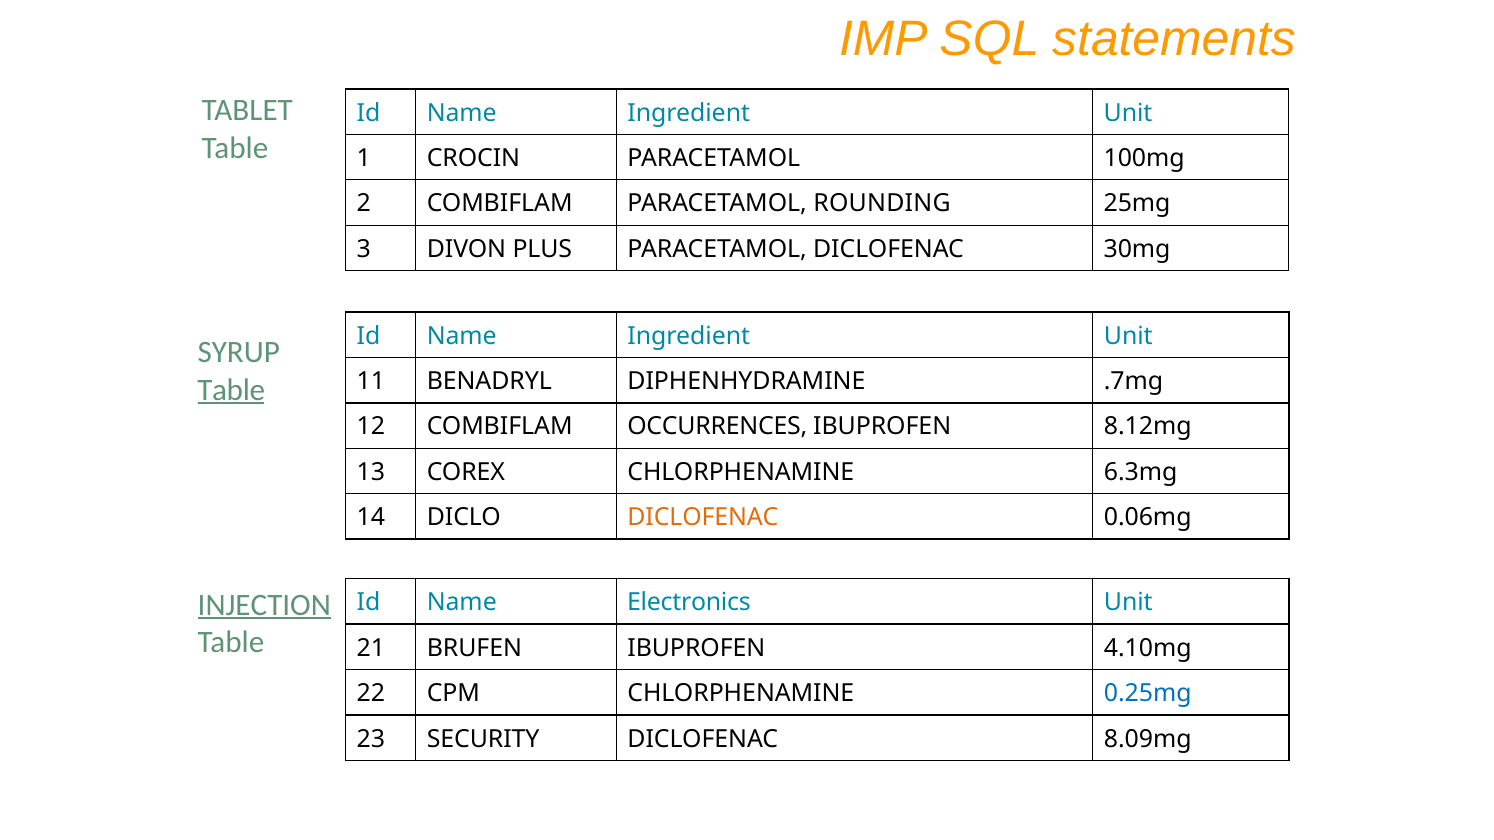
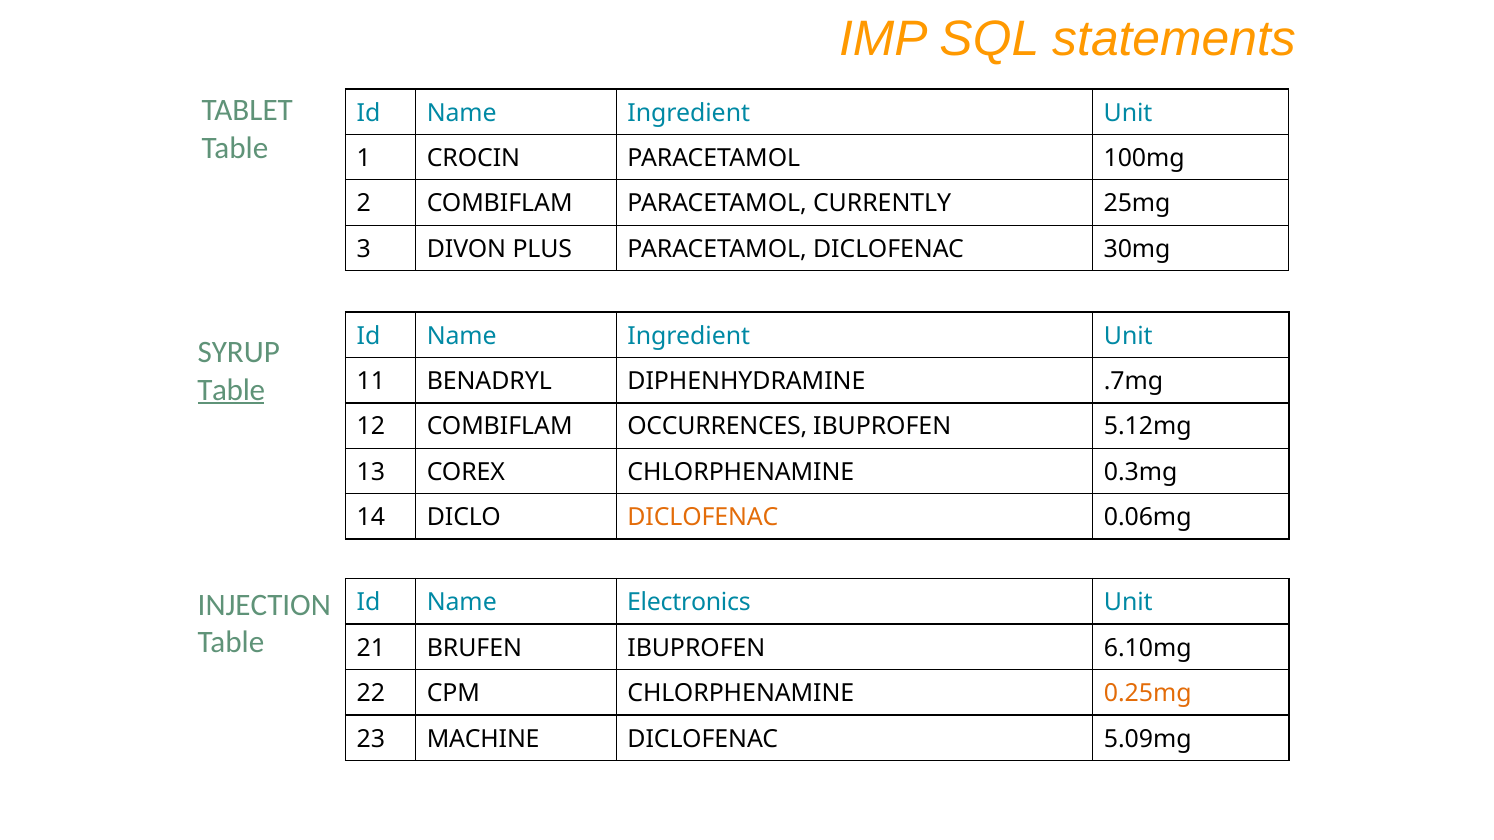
ROUNDING: ROUNDING -> CURRENTLY (882, 204)
8.12mg: 8.12mg -> 5.12mg (1148, 427)
6.3mg: 6.3mg -> 0.3mg (1141, 472)
INJECTION underline: present -> none (264, 605)
4.10mg: 4.10mg -> 6.10mg (1148, 648)
0.25mg colour: blue -> orange (1148, 694)
SECURITY: SECURITY -> MACHINE (483, 739)
8.09mg: 8.09mg -> 5.09mg (1148, 739)
